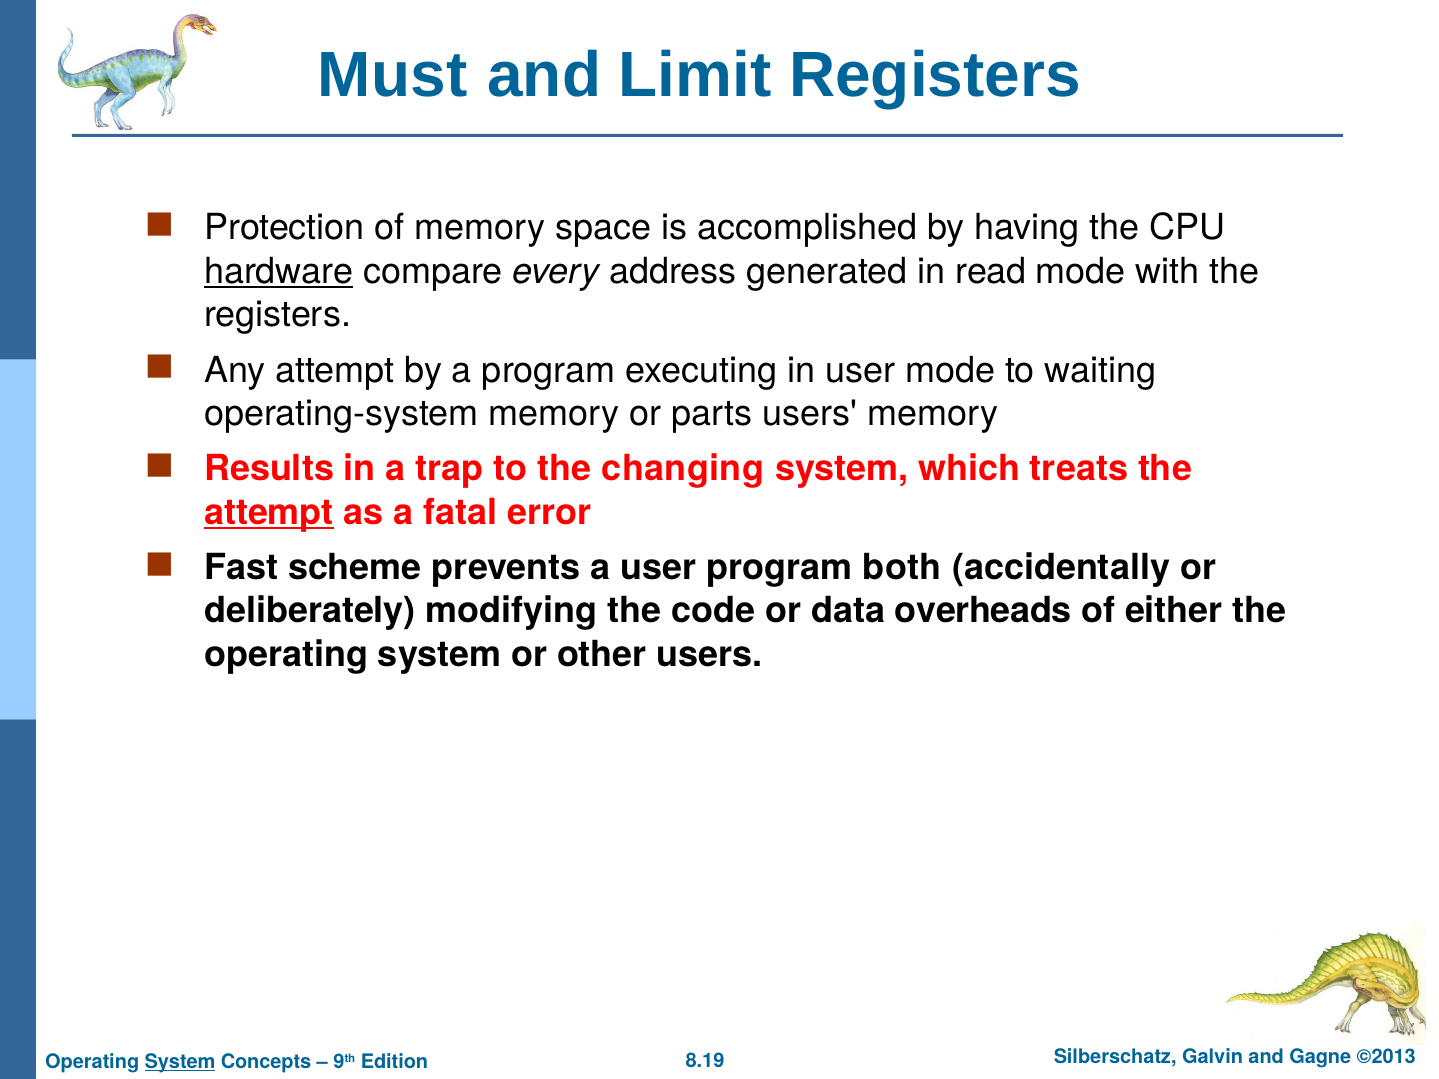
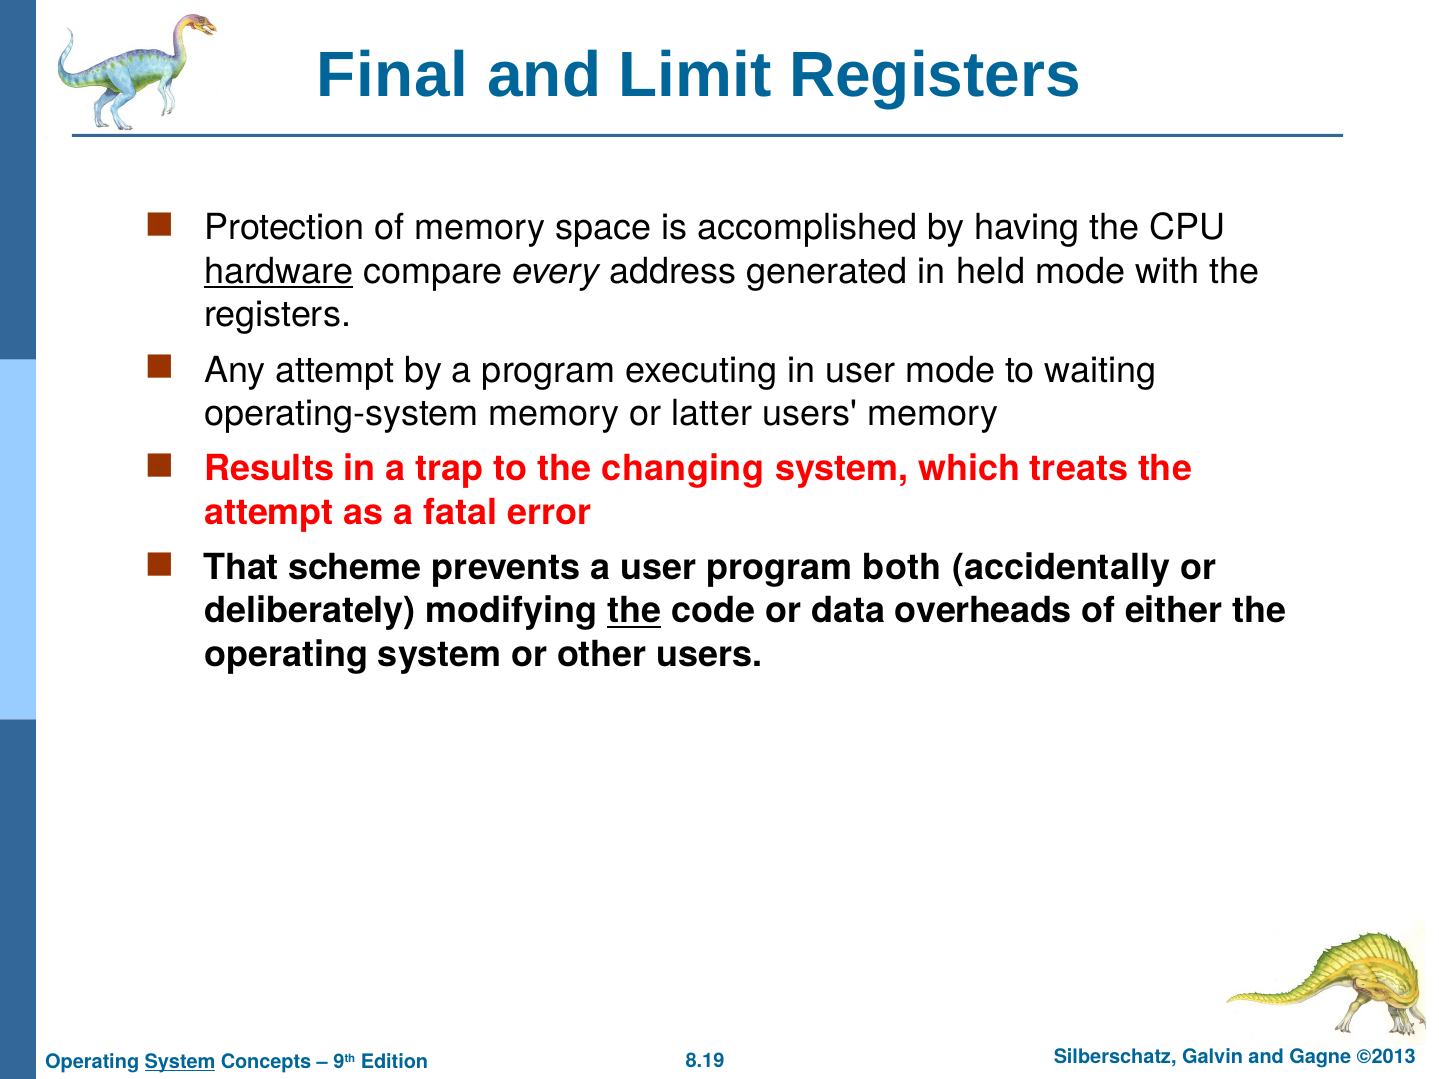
Must: Must -> Final (393, 75)
read: read -> held (991, 271)
parts: parts -> latter (712, 413)
attempt underline: present -> none (269, 512)
Fast: Fast -> That (241, 568)
the underline: none -> present (634, 611)
